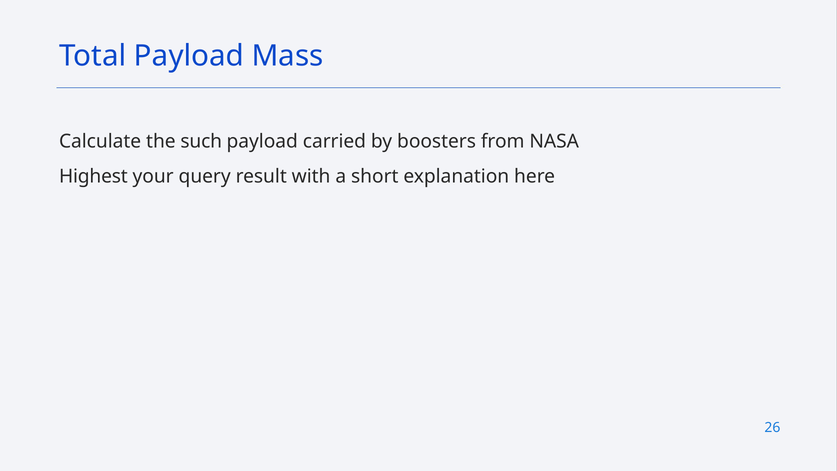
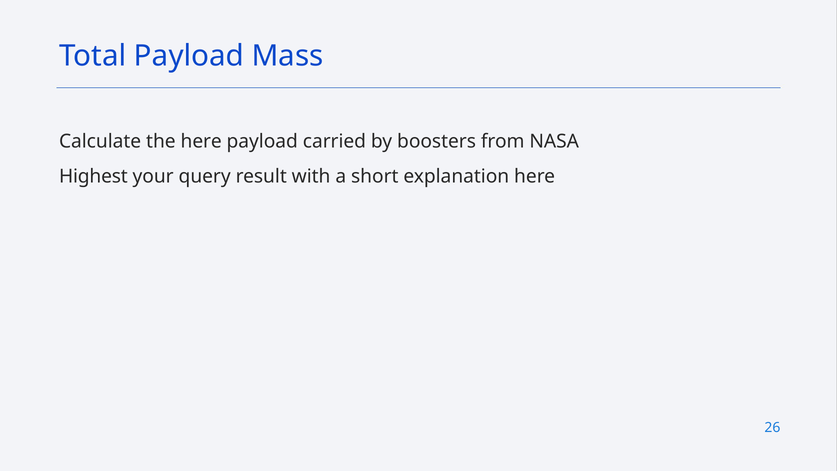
the such: such -> here (201, 141)
